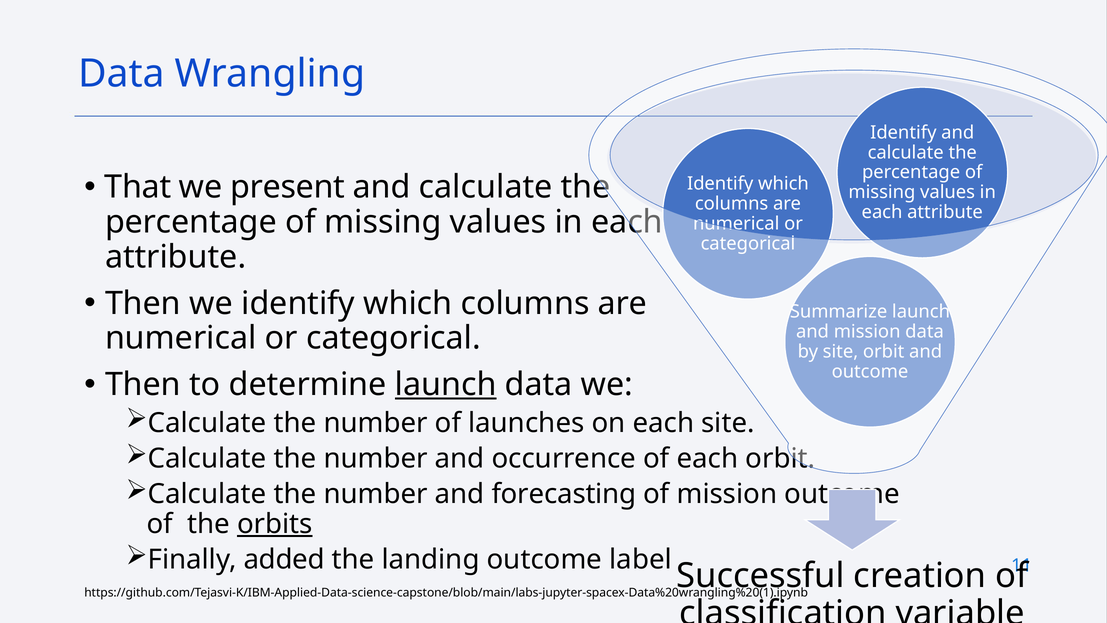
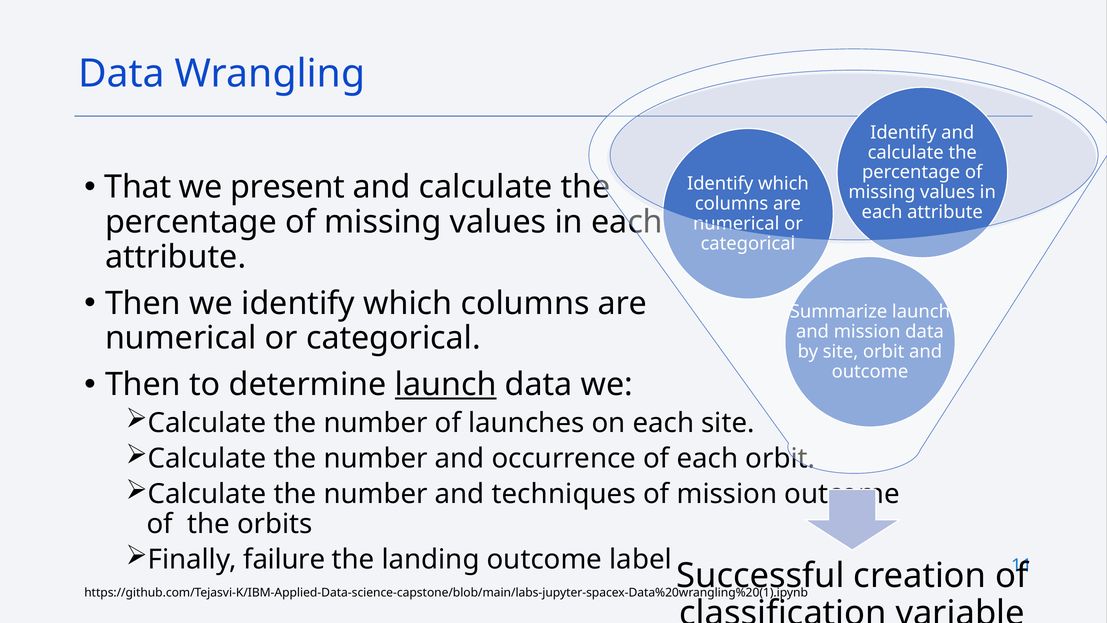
forecasting: forecasting -> techniques (564, 494)
orbits underline: present -> none (275, 524)
added: added -> failure (284, 559)
